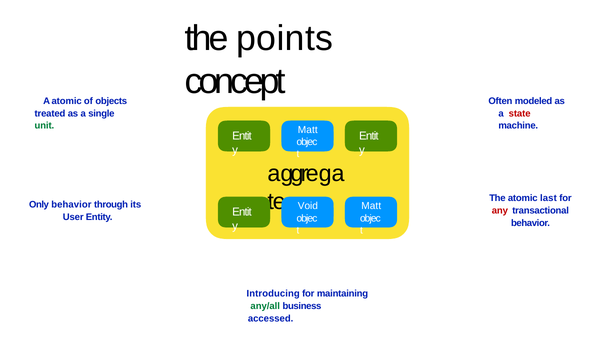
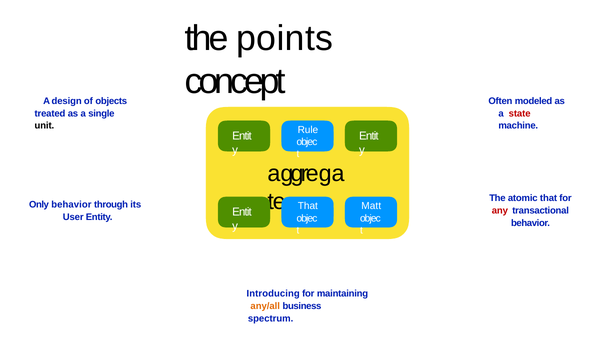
A atomic: atomic -> design (67, 101)
unit colour: green -> black (44, 126)
Matt: Matt -> Rule (308, 130)
atomic last: last -> that (549, 198)
Void: Void -> That (308, 206)
any/all colour: green -> orange (265, 306)
accessed: accessed -> spectrum (271, 319)
